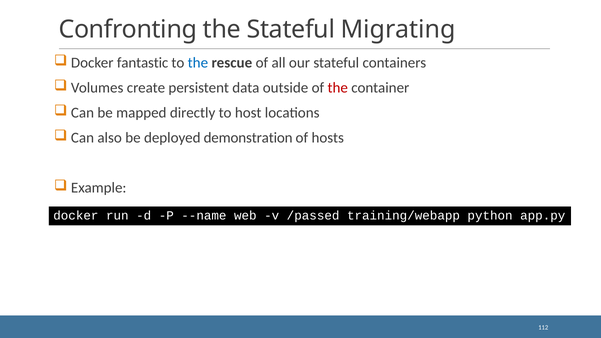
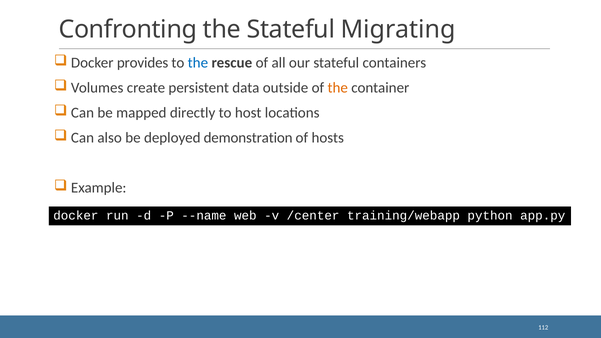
fantastic: fantastic -> provides (143, 63)
the colour: red -> orange (338, 88)
/passed: /passed -> /center (313, 216)
